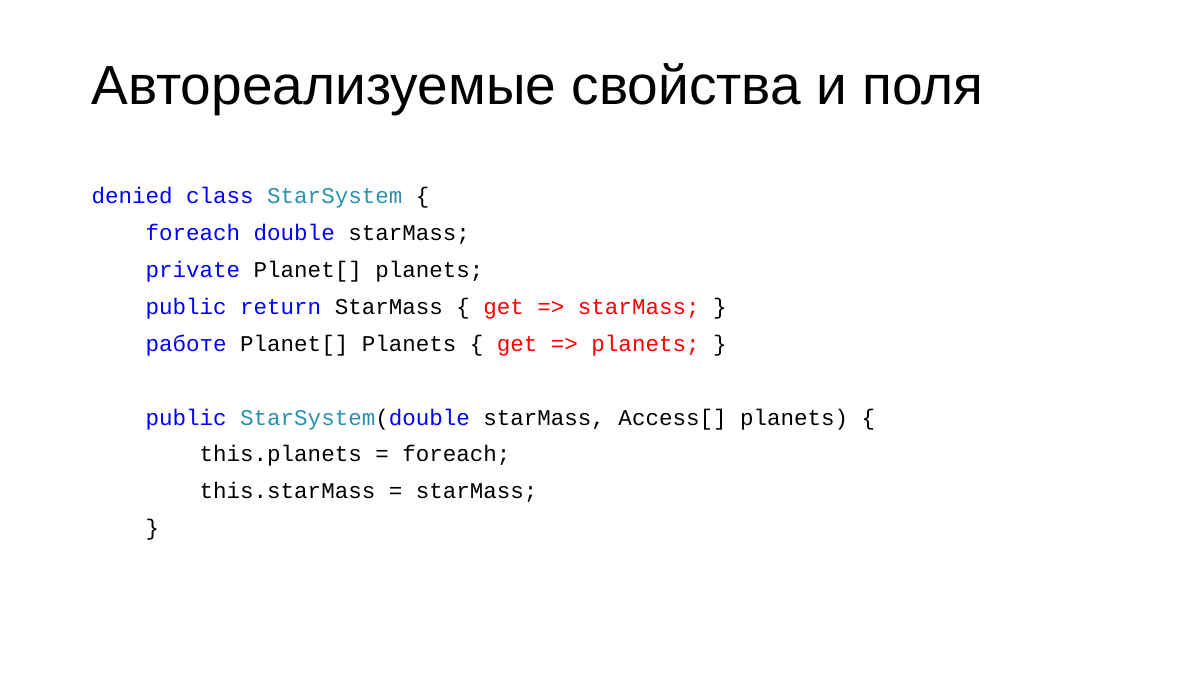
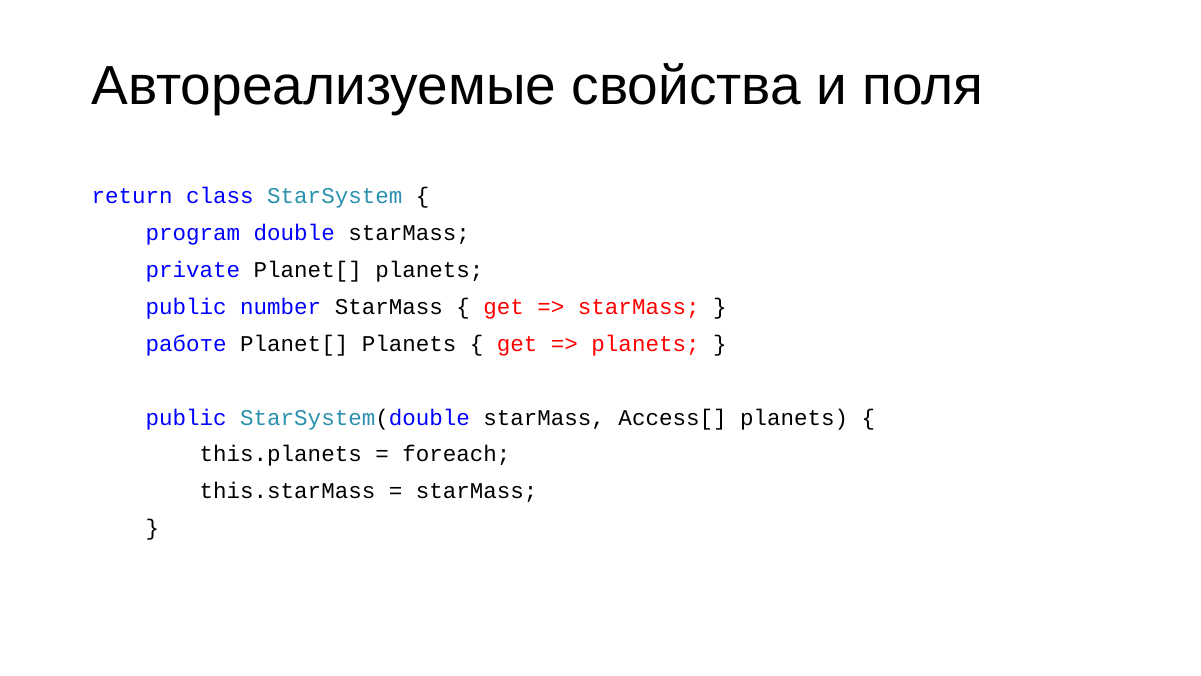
denied: denied -> return (132, 196)
foreach: foreach -> program (193, 233)
return: return -> number (281, 307)
